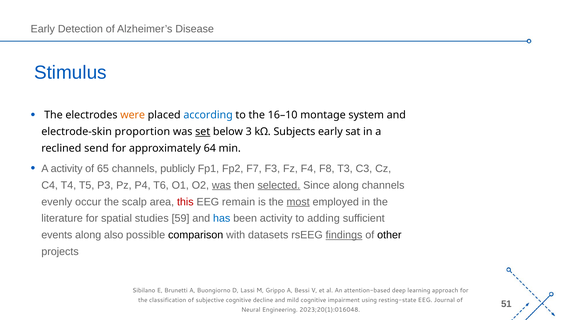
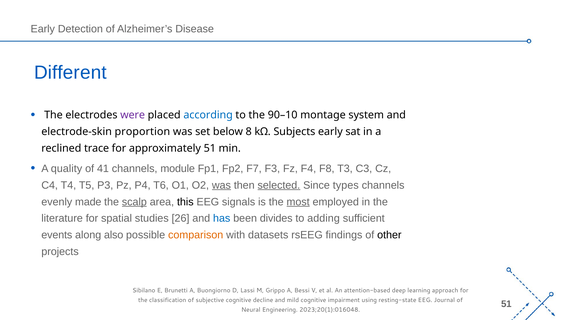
Stimulus: Stimulus -> Different (70, 73)
were colour: orange -> purple (133, 115)
16–10: 16–10 -> 90–10 (283, 115)
set underline: present -> none (203, 132)
3: 3 -> 8 (249, 132)
send: send -> trace (97, 148)
approximately 64: 64 -> 51 (210, 148)
A activity: activity -> quality (67, 169)
65: 65 -> 41 (103, 169)
publicly: publicly -> module (178, 169)
Since along: along -> types (346, 185)
occur: occur -> made (88, 202)
scalp underline: none -> present (134, 202)
this colour: red -> black (185, 202)
remain: remain -> signals (239, 202)
59: 59 -> 26 (180, 218)
been activity: activity -> divides (276, 218)
comparison colour: black -> orange (196, 235)
findings underline: present -> none (344, 235)
